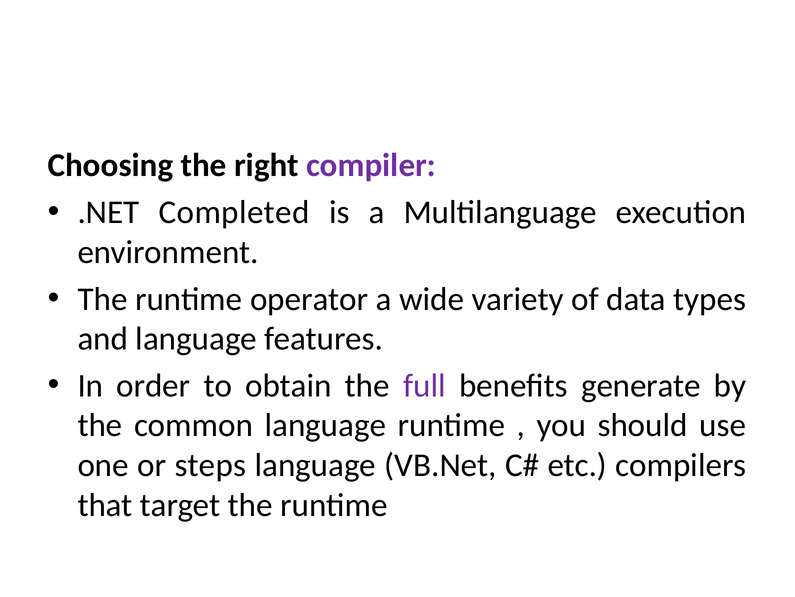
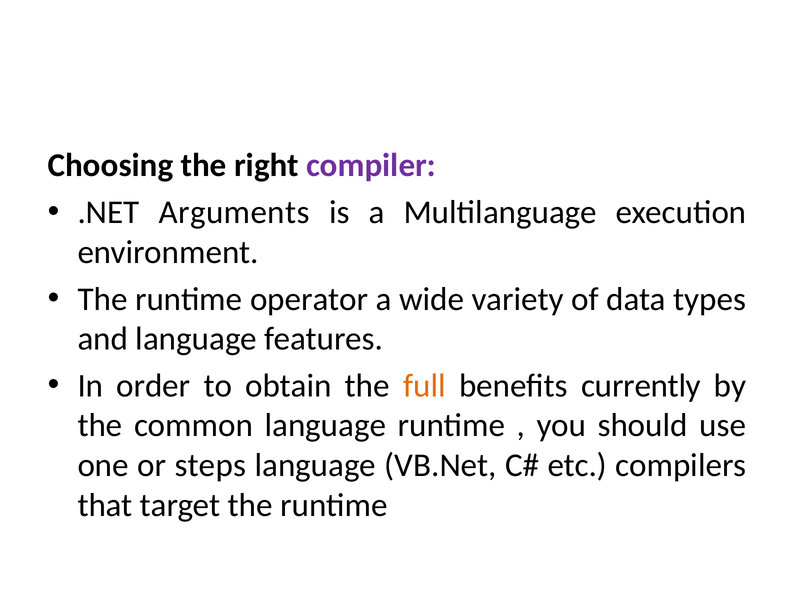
Completed: Completed -> Arguments (234, 212)
full colour: purple -> orange (424, 385)
generate: generate -> currently (641, 385)
